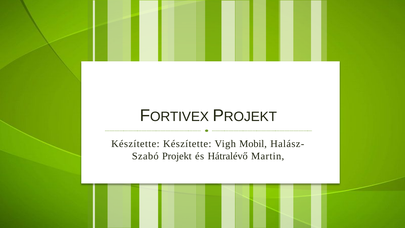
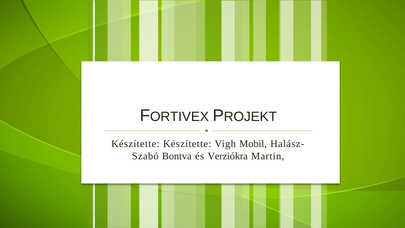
Projekt: Projekt -> Bontva (177, 156)
Hátralévő: Hátralévő -> Verziókra (228, 156)
